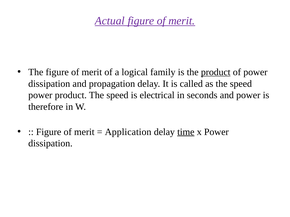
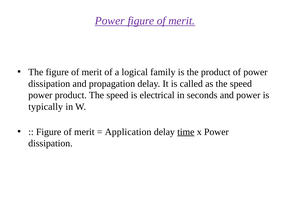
Actual: Actual -> Power (110, 21)
product underline: present -> none (216, 72)
therefore: therefore -> typically (46, 107)
